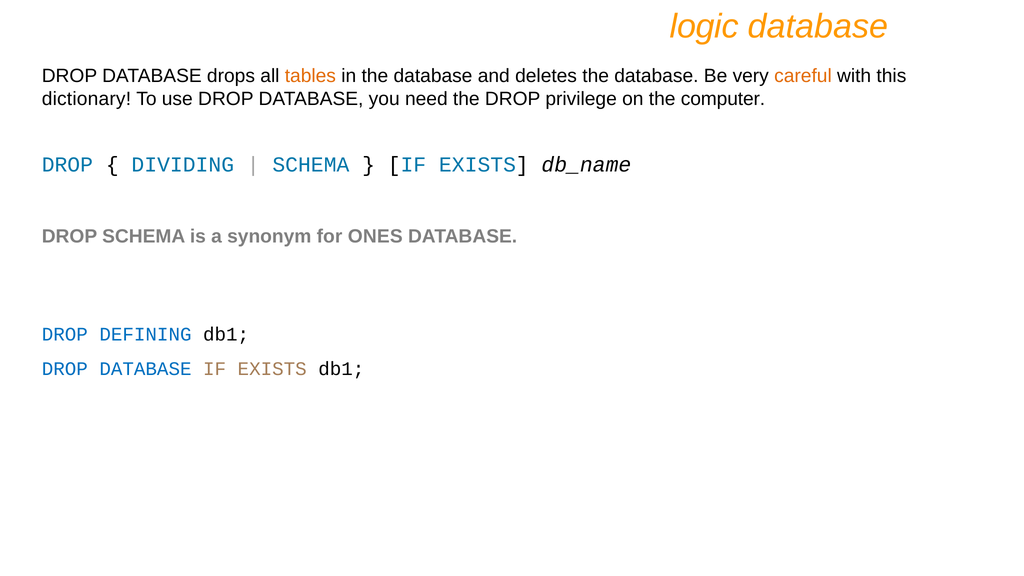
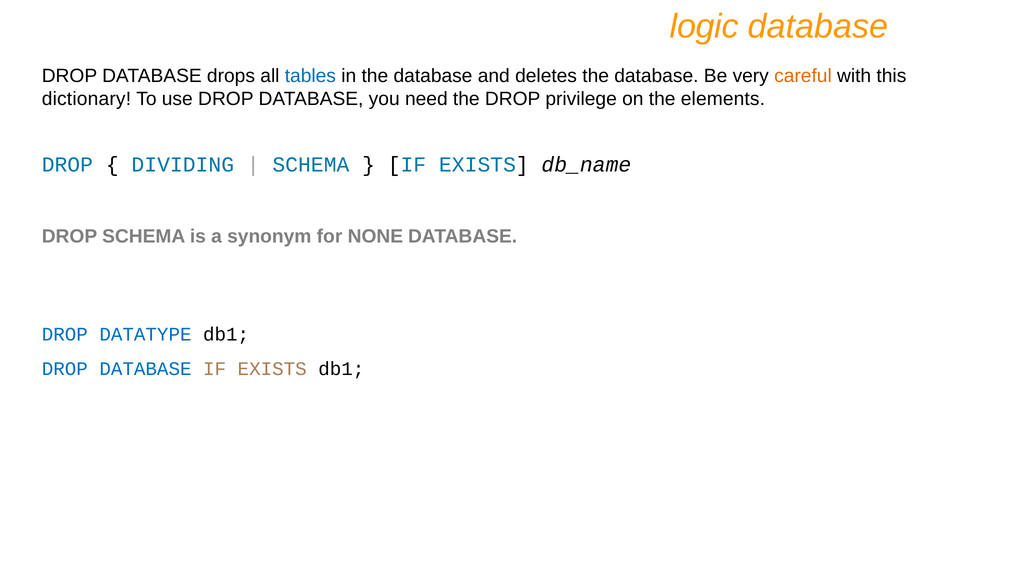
tables colour: orange -> blue (310, 76)
computer: computer -> elements (723, 99)
ONES: ONES -> NONE (375, 236)
DEFINING: DEFINING -> DATATYPE (145, 334)
